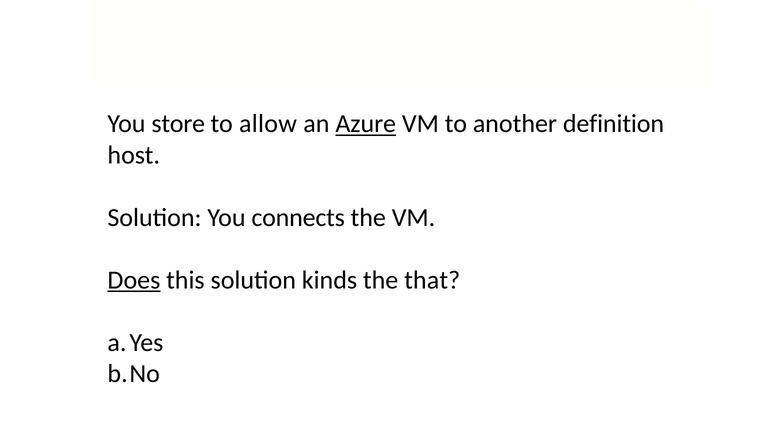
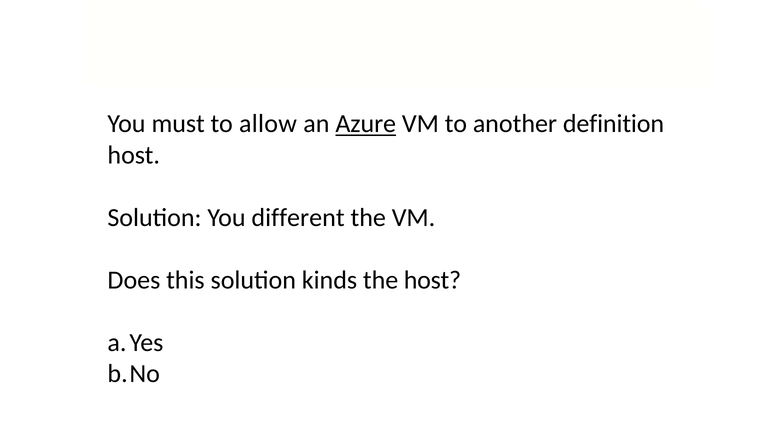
store: store -> must (178, 124)
connects: connects -> different (298, 218)
Does underline: present -> none (134, 280)
the that: that -> host (432, 280)
